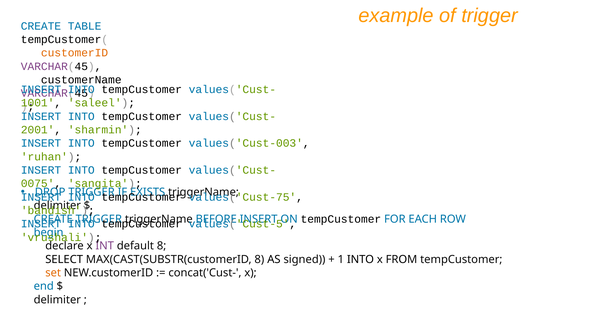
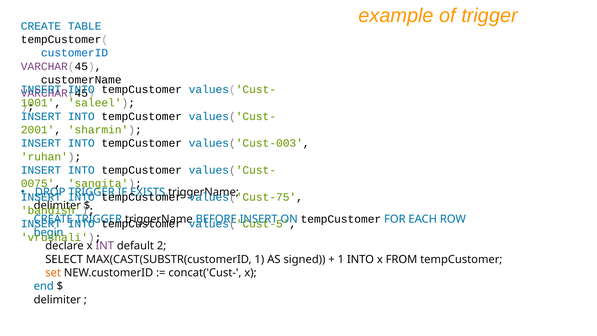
customerID colour: orange -> blue (75, 53)
default 8: 8 -> 2 (162, 246)
MAX(CAST(SUBSTR(customerID 8: 8 -> 1 (259, 259)
